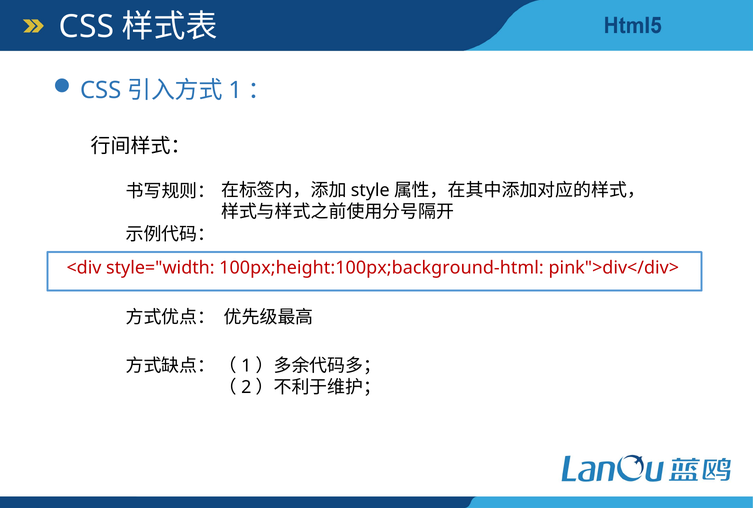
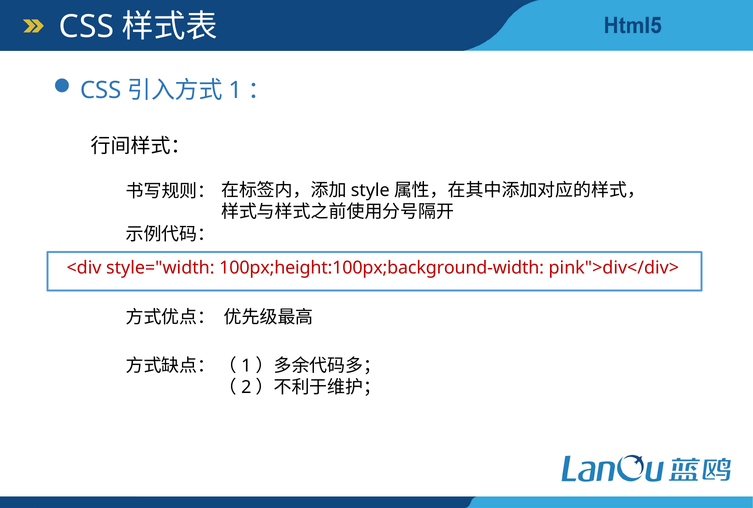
100px;height:100px;background-html: 100px;height:100px;background-html -> 100px;height:100px;background-width (382, 268)
